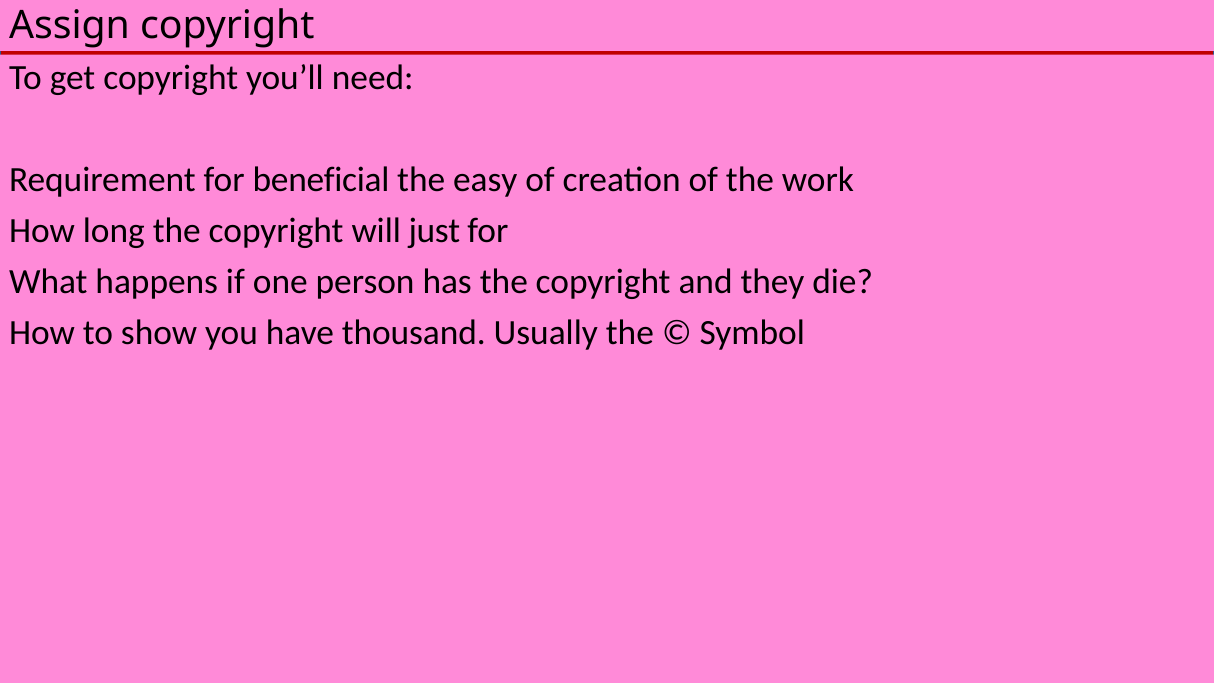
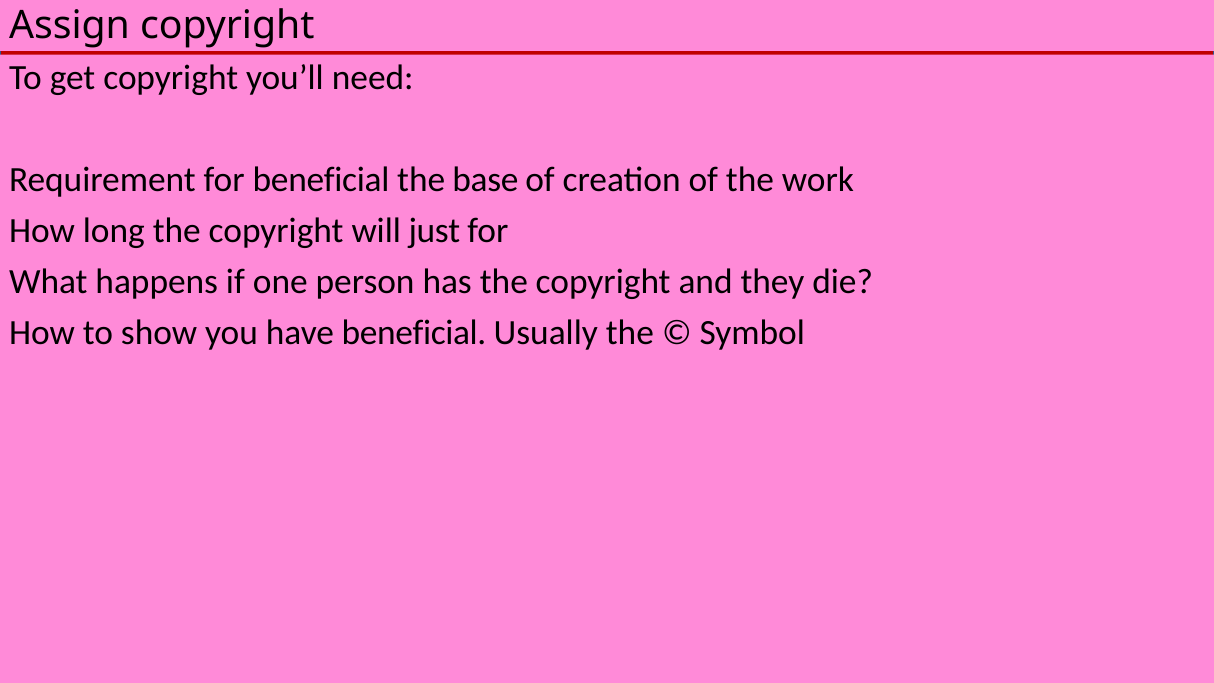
easy: easy -> base (485, 180)
have thousand: thousand -> beneficial (414, 333)
